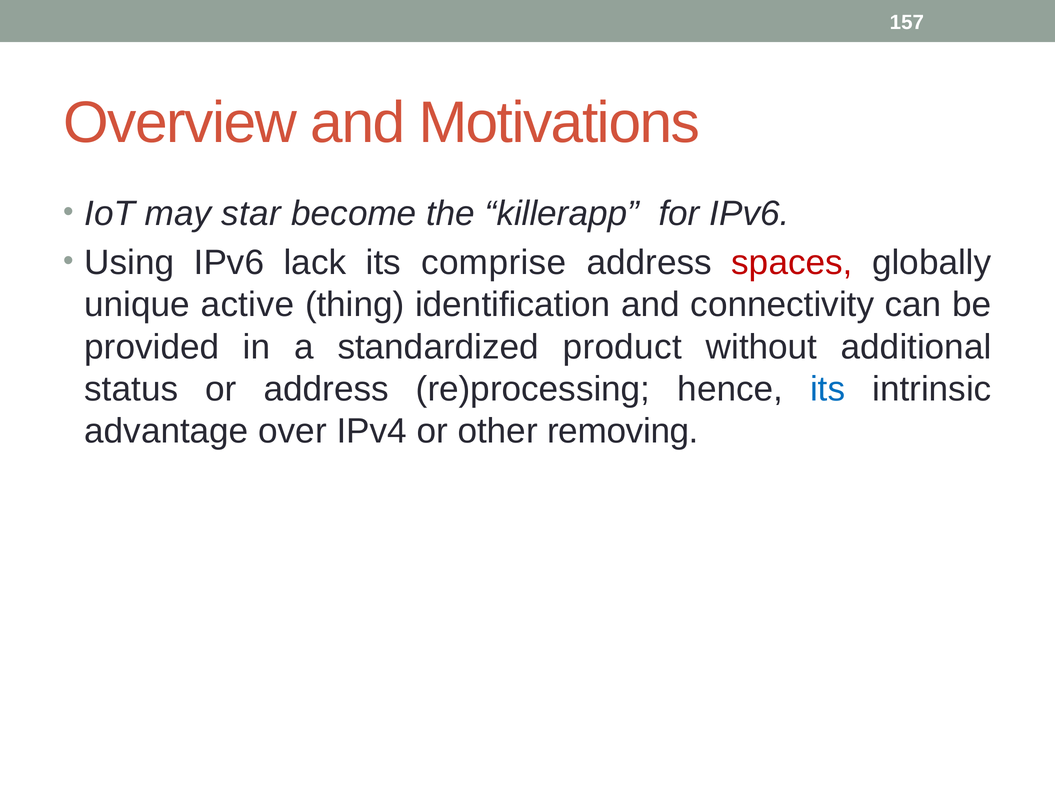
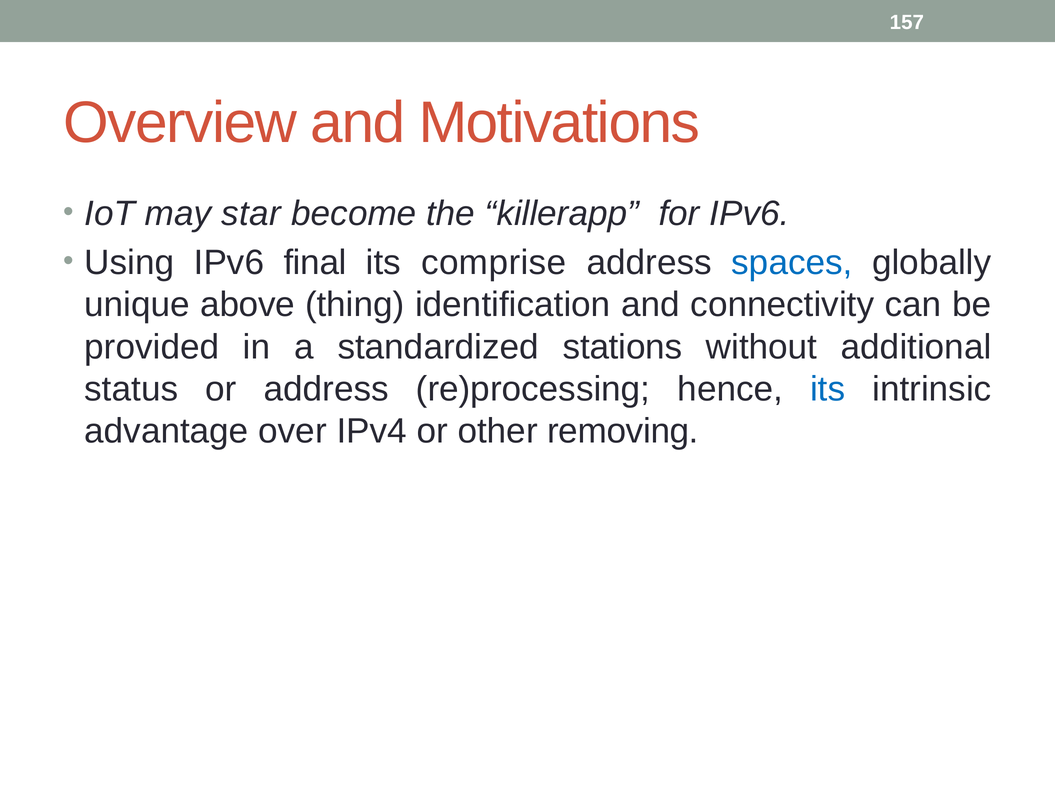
lack: lack -> final (315, 263)
spaces colour: red -> blue (792, 263)
active: active -> above (248, 305)
product: product -> stations (623, 347)
